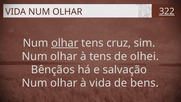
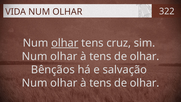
322 underline: present -> none (167, 11)
olhei: olhei -> olhar (145, 56)
vida: vida -> tens (100, 83)
bens: bens -> olhar (145, 83)
